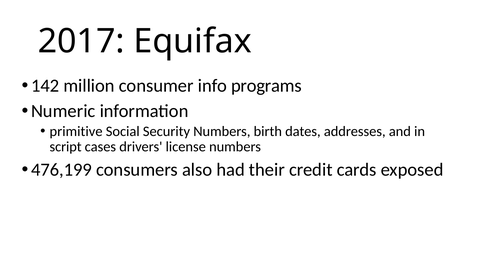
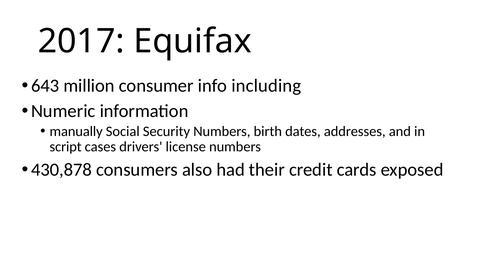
142: 142 -> 643 (45, 86)
programs: programs -> including (266, 86)
primitive: primitive -> manually (76, 132)
476,199: 476,199 -> 430,878 (61, 170)
